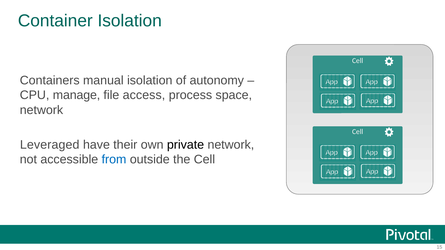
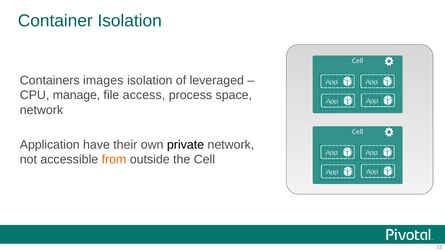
manual: manual -> images (103, 81)
autonomy: autonomy -> leveraged (217, 81)
Leveraged: Leveraged -> Application (50, 145)
from colour: blue -> orange (114, 160)
